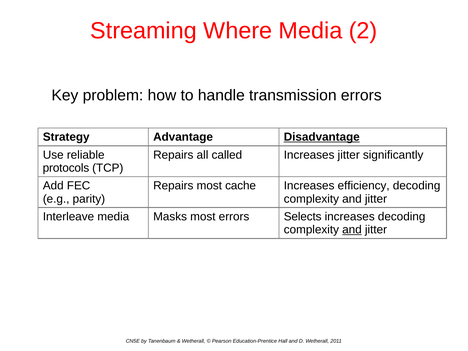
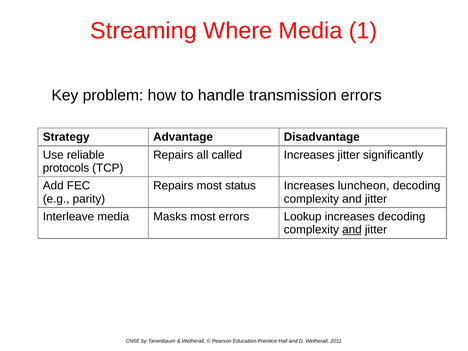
2: 2 -> 1 (363, 31)
Disadvantage underline: present -> none (322, 137)
cache: cache -> status (241, 186)
efficiency: efficiency -> luncheon (364, 186)
Selects: Selects -> Lookup (303, 217)
